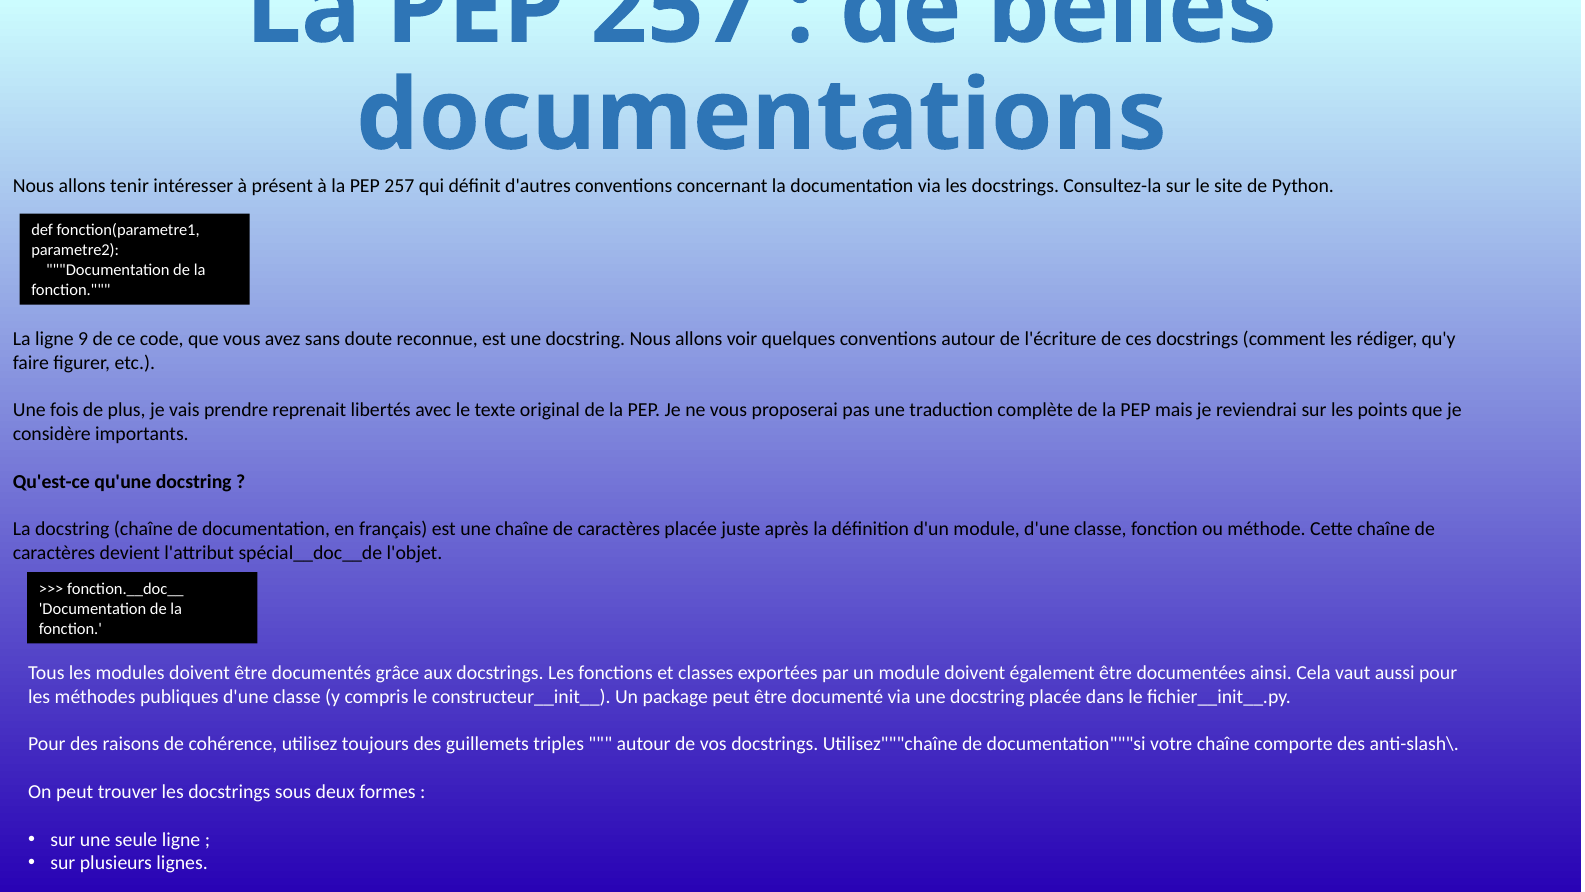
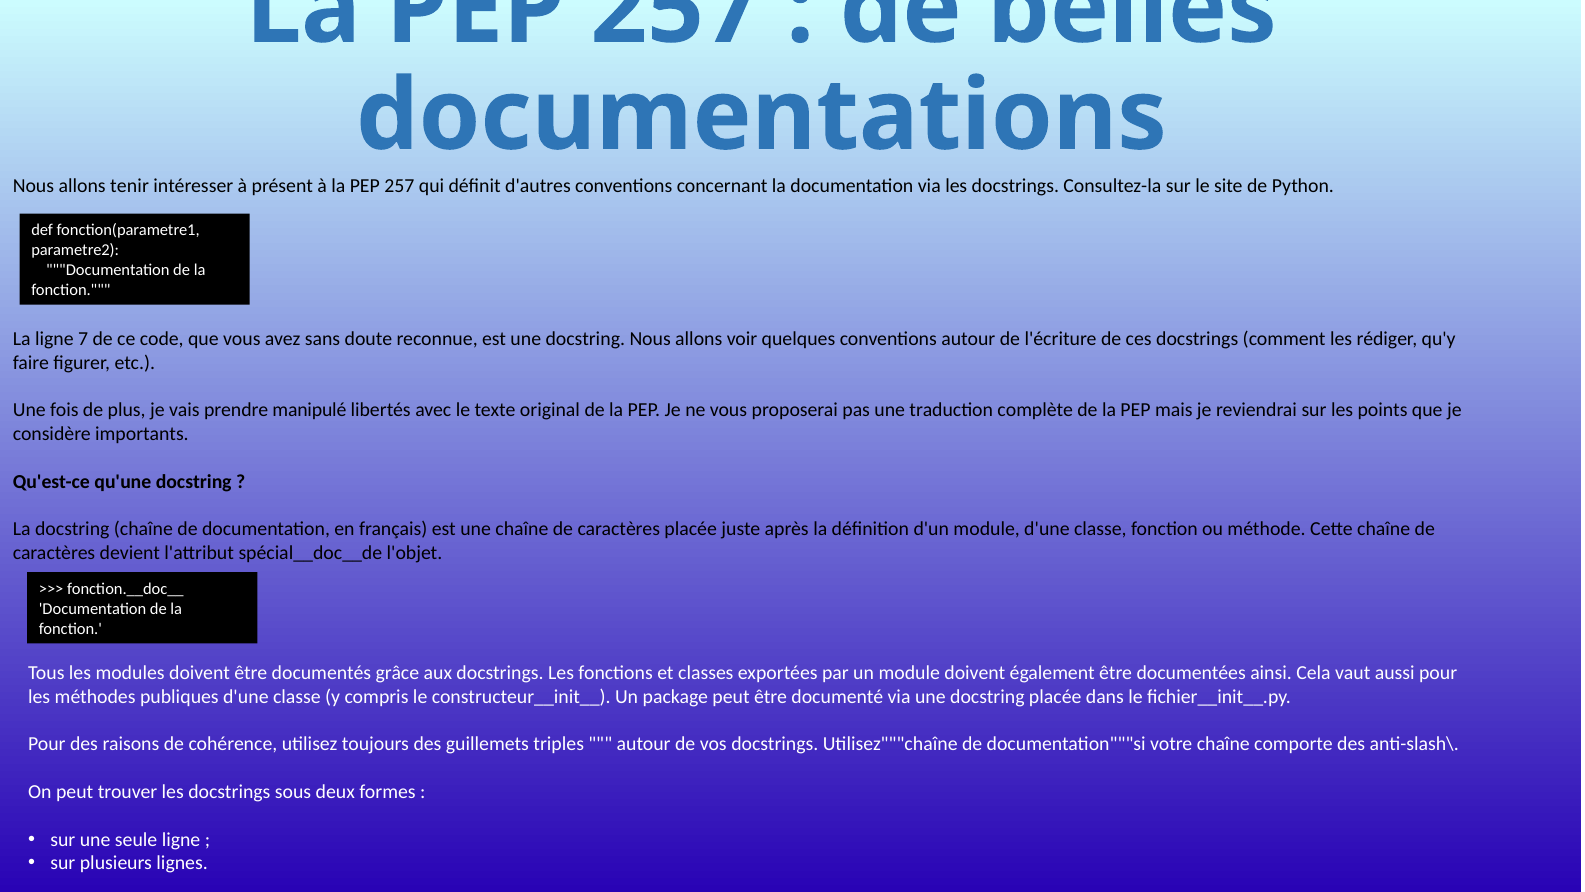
9: 9 -> 7 (83, 339)
reprenait: reprenait -> manipulé (309, 410)
